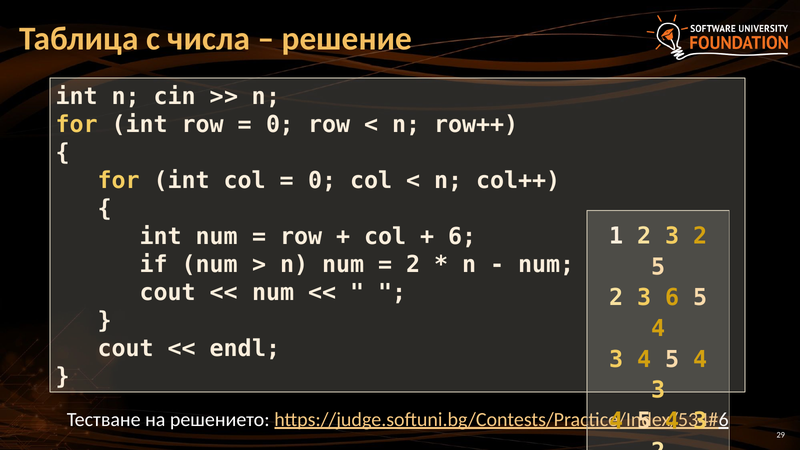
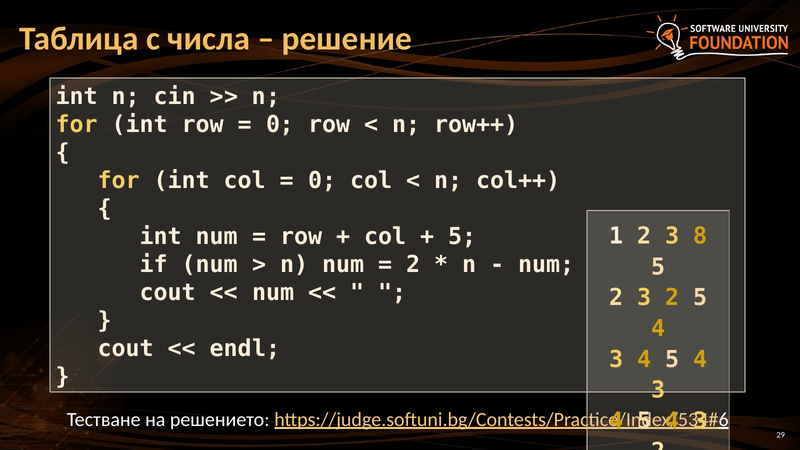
2 3 2: 2 -> 8 (700, 236)
6: 6 -> 5 (462, 237)
2 3 6: 6 -> 2 (672, 298)
